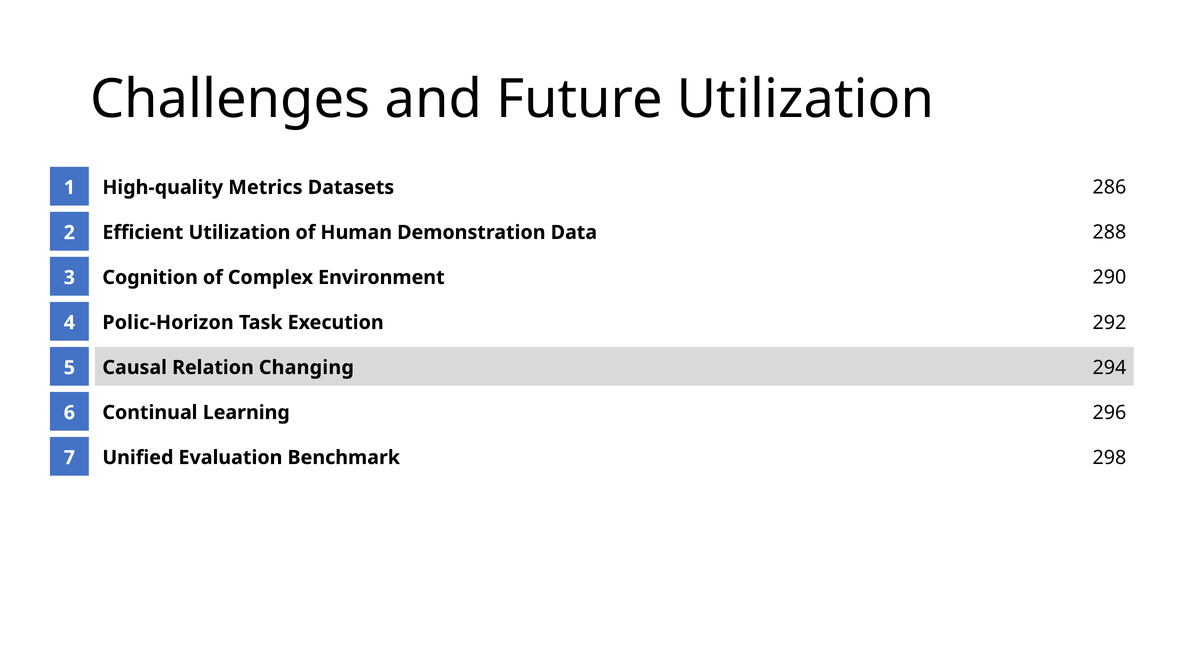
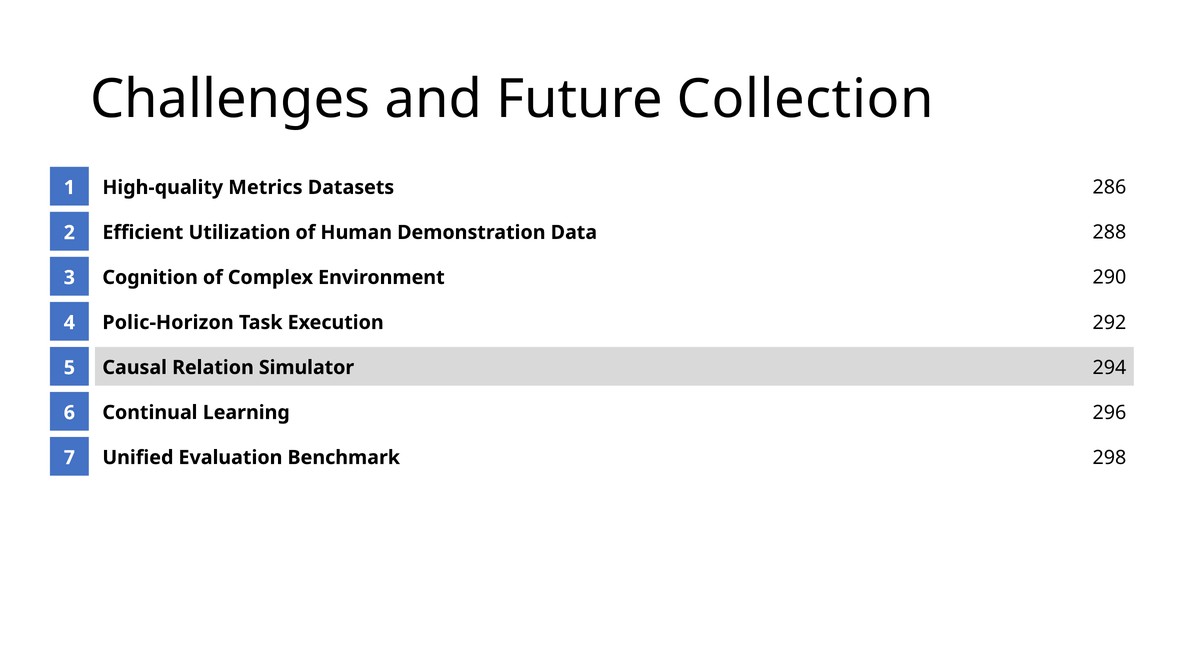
Future Utilization: Utilization -> Collection (805, 99)
Changing: Changing -> Simulator (306, 368)
